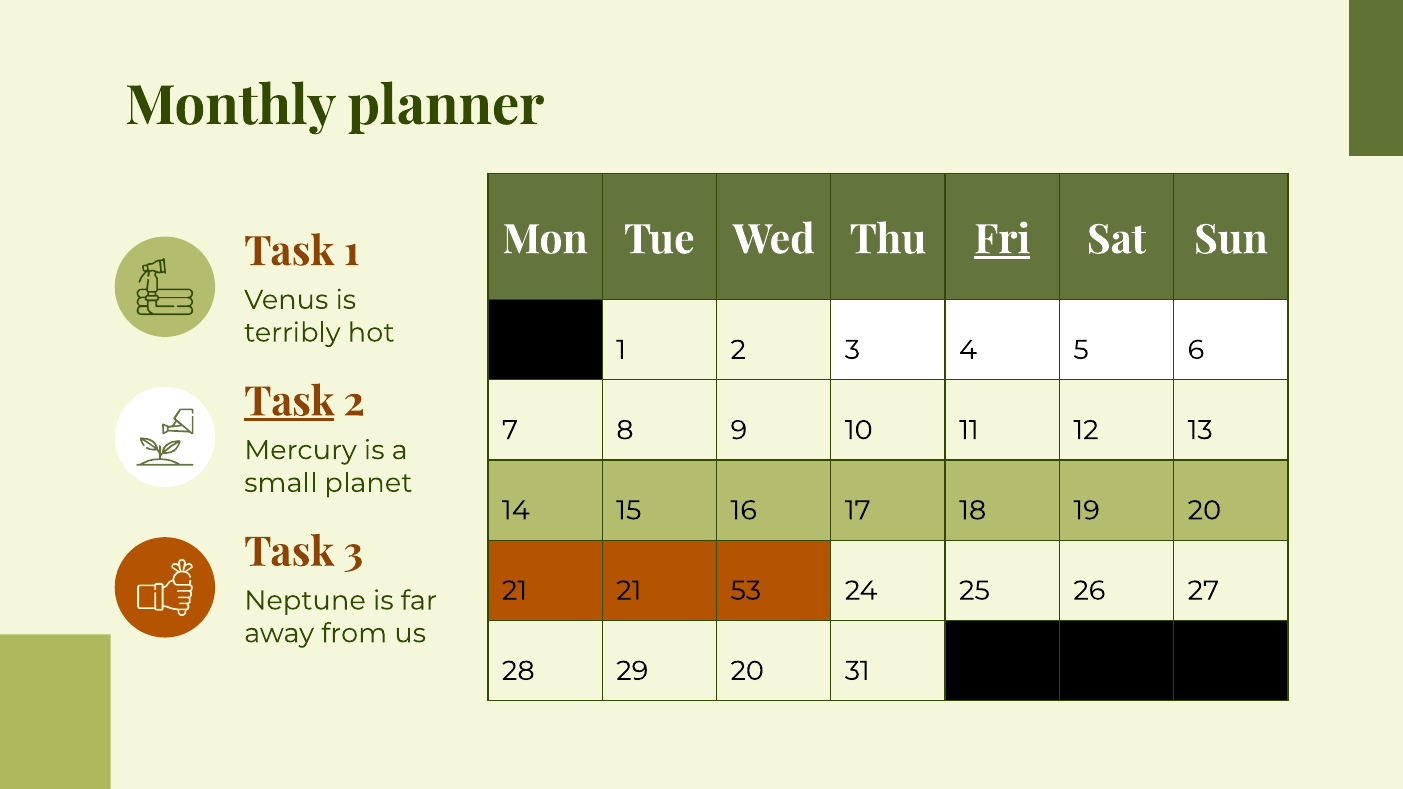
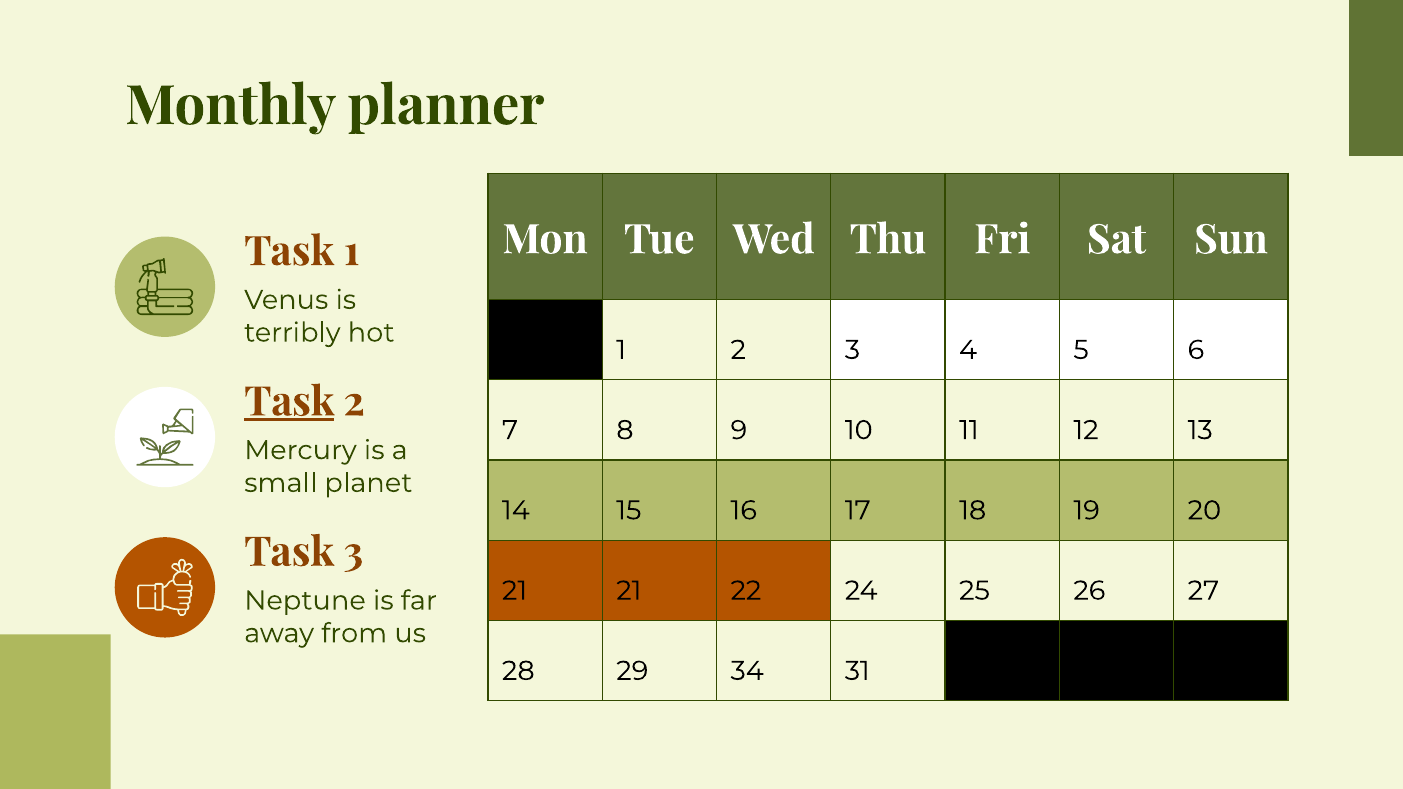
Fri underline: present -> none (1002, 240)
53: 53 -> 22 (746, 591)
29 20: 20 -> 34 (747, 671)
